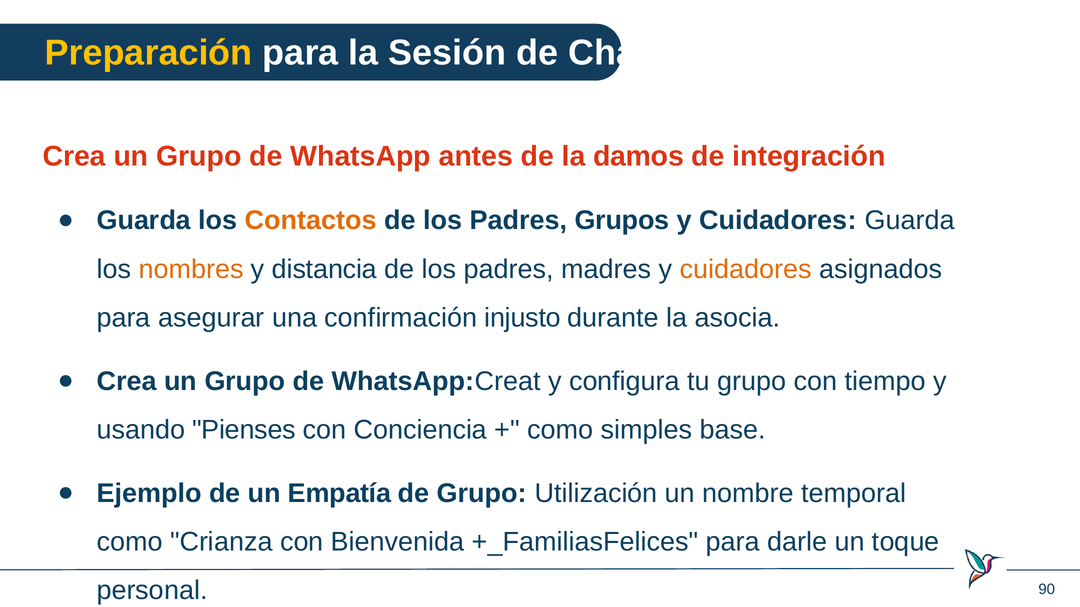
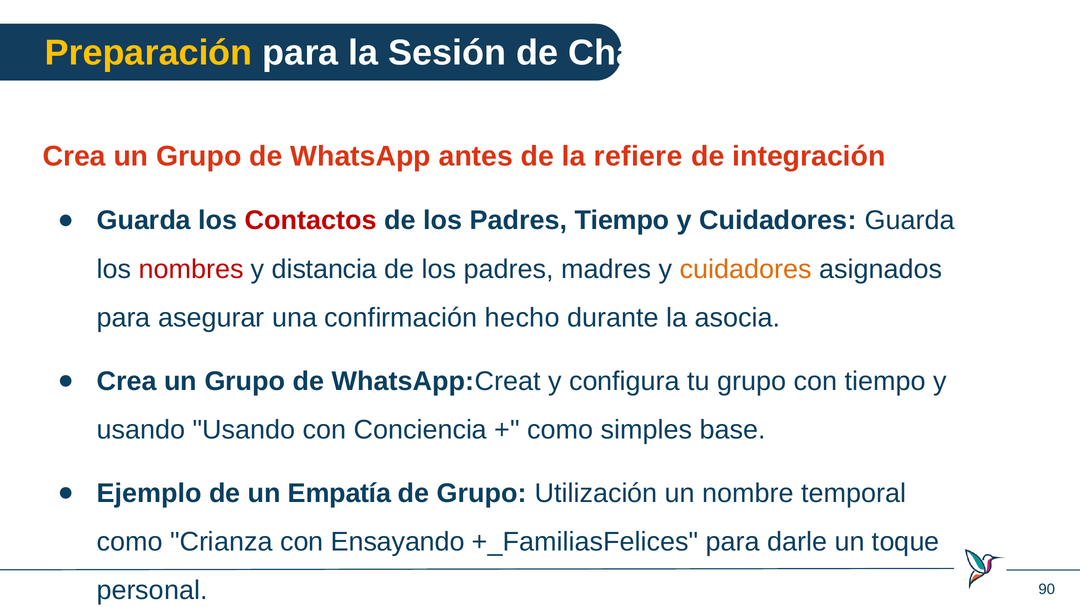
damos: damos -> refiere (638, 156)
Contactos colour: orange -> red (311, 221)
Padres Grupos: Grupos -> Tiempo (622, 221)
nombres colour: orange -> red (191, 269)
injusto: injusto -> hecho (522, 318)
usando Pienses: Pienses -> Usando (244, 430)
Bienvenida: Bienvenida -> Ensayando (398, 542)
